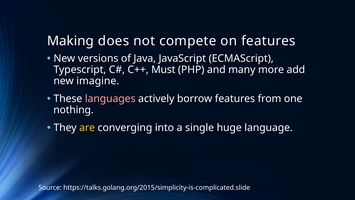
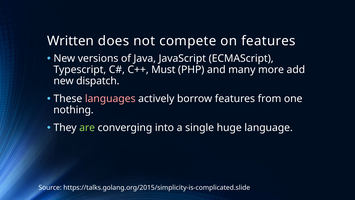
Making: Making -> Written (70, 41)
imagine: imagine -> dispatch (98, 81)
are colour: yellow -> light green (87, 128)
